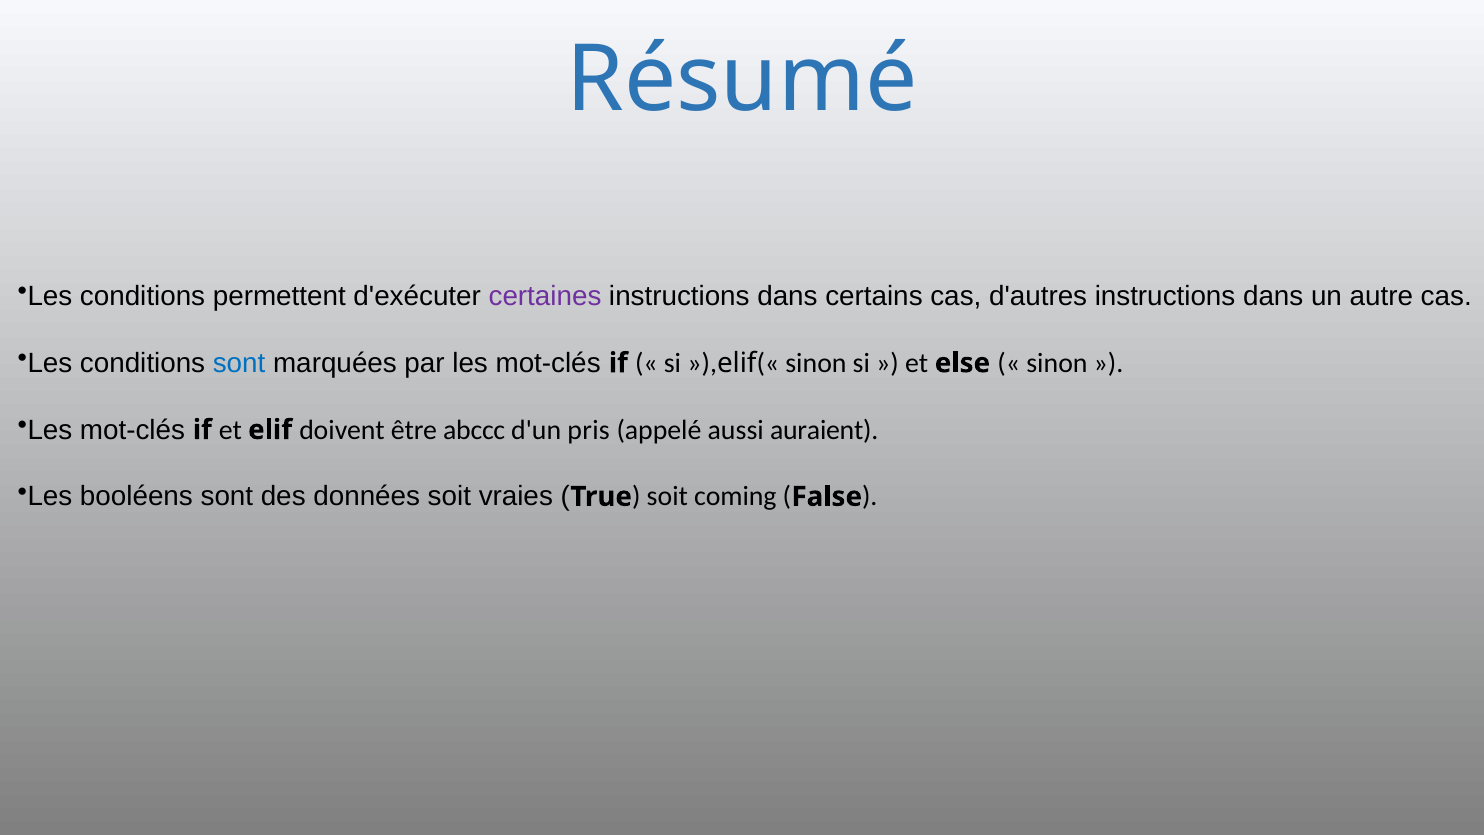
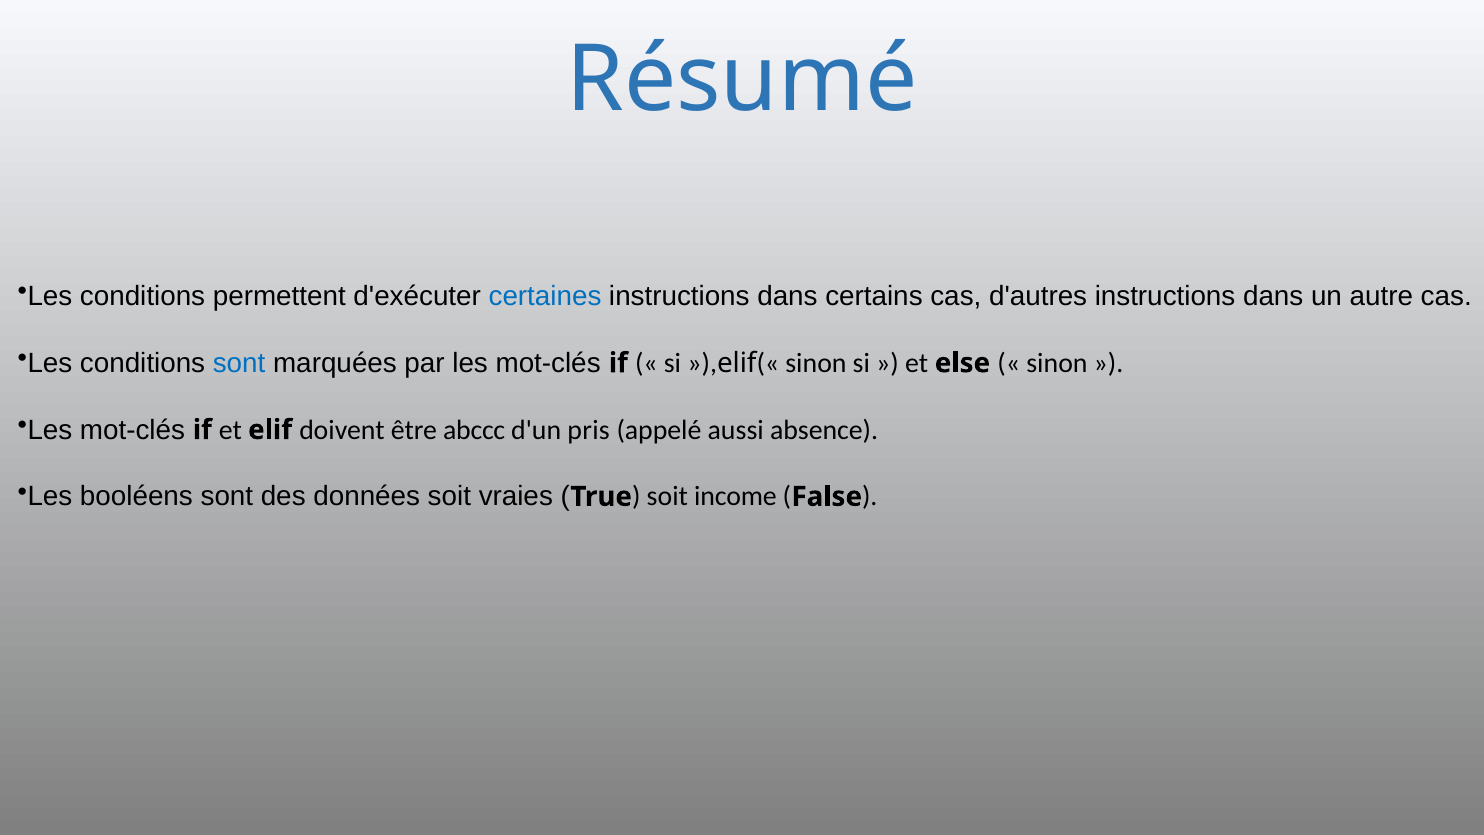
certaines colour: purple -> blue (545, 296)
auraient: auraient -> absence (824, 430)
coming: coming -> income (735, 497)
